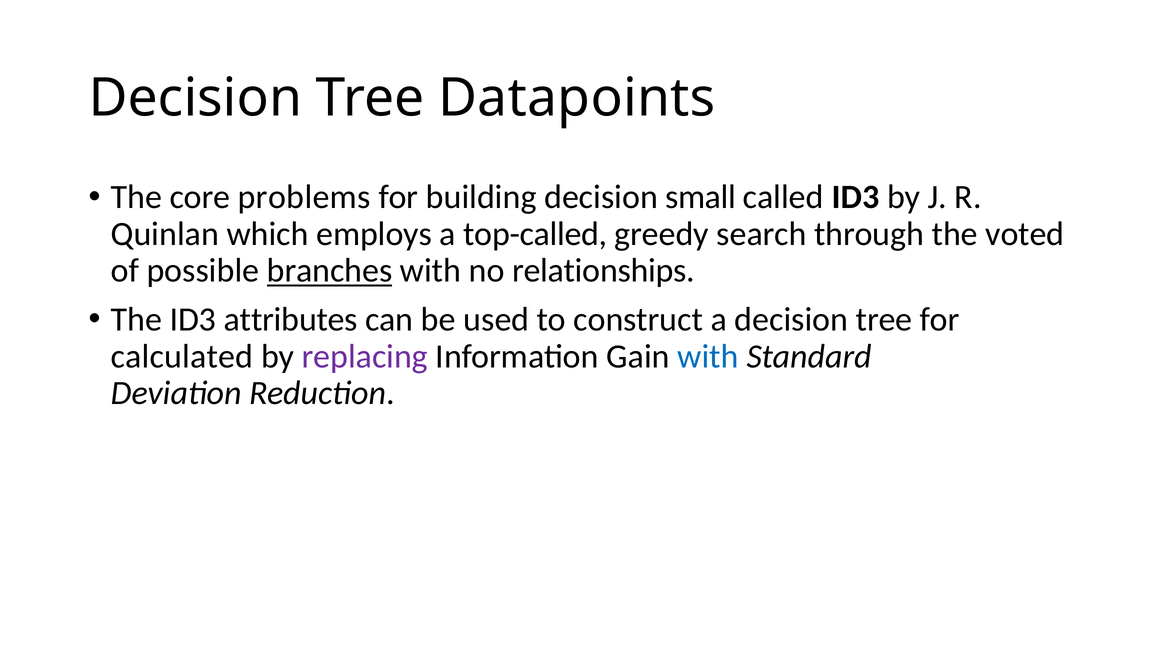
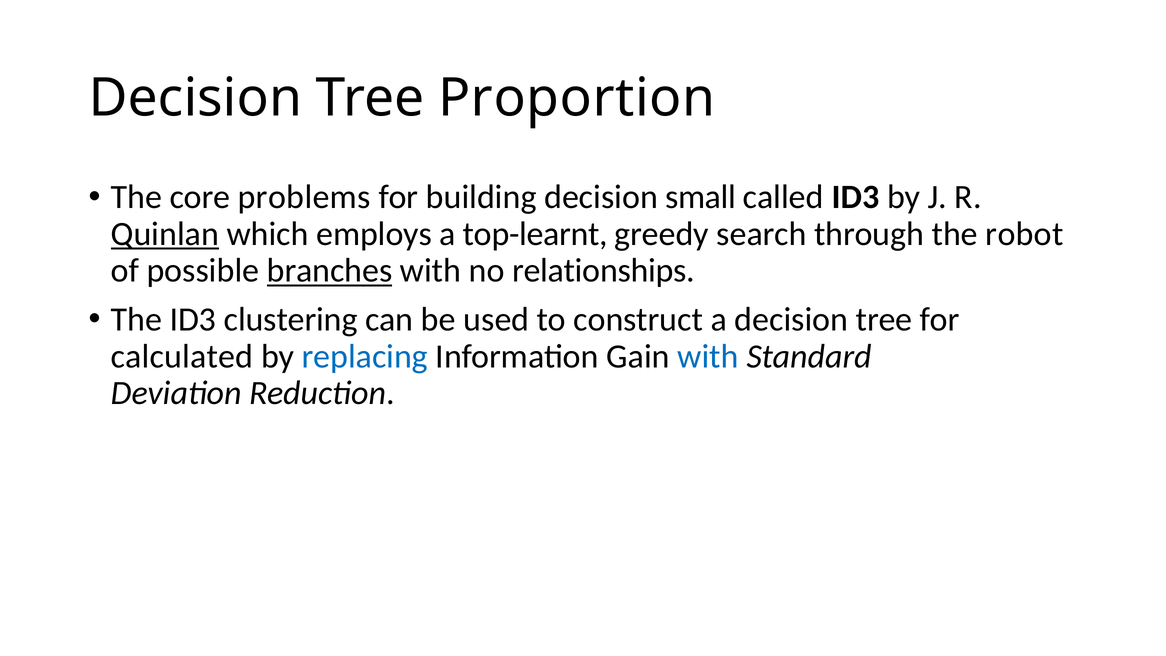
Datapoints: Datapoints -> Proportion (577, 98)
Quinlan underline: none -> present (165, 234)
top-called: top-called -> top-learnt (535, 234)
voted: voted -> robot (1025, 234)
attributes: attributes -> clustering (291, 319)
replacing colour: purple -> blue (365, 356)
